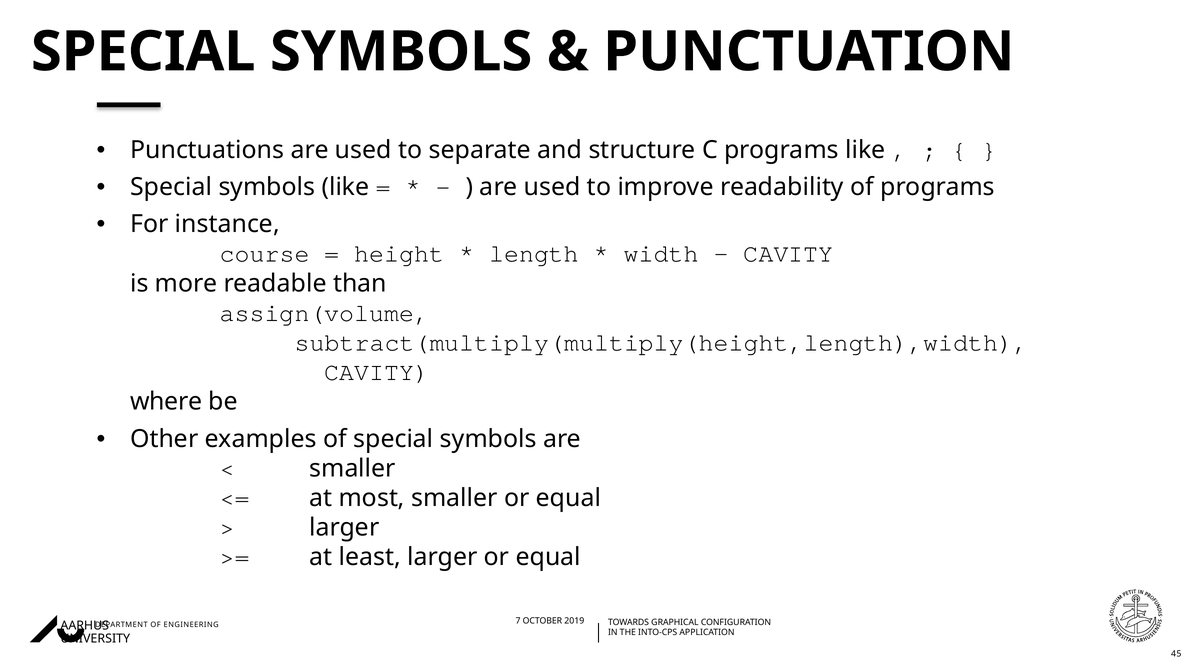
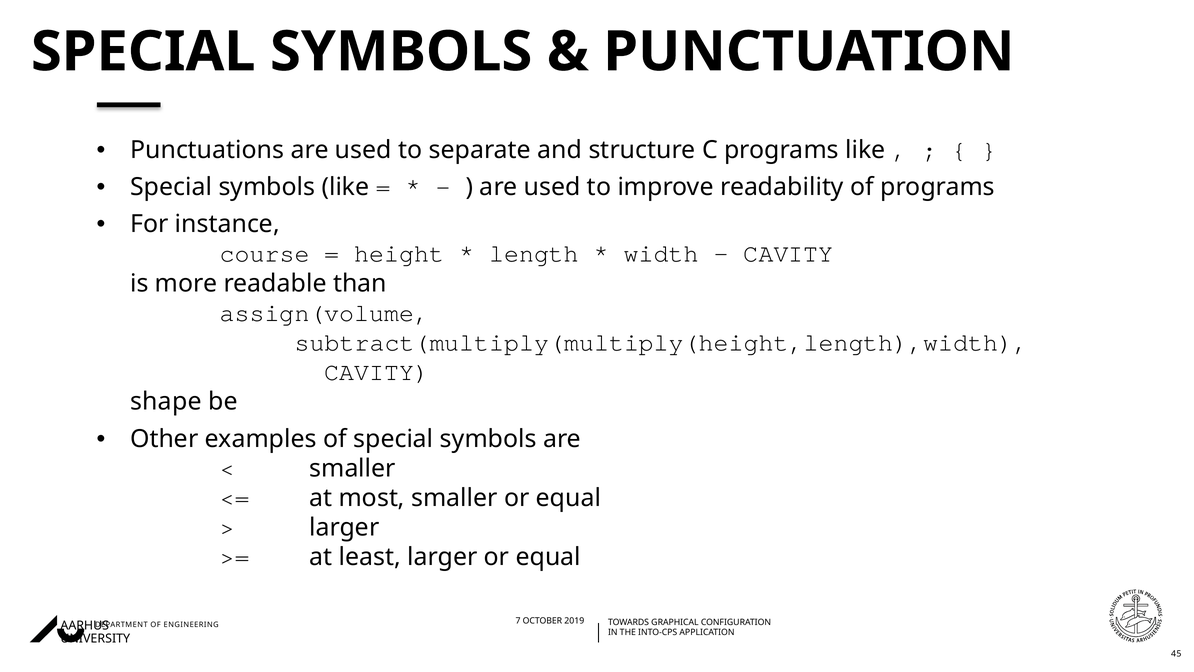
where: where -> shape (166, 402)
